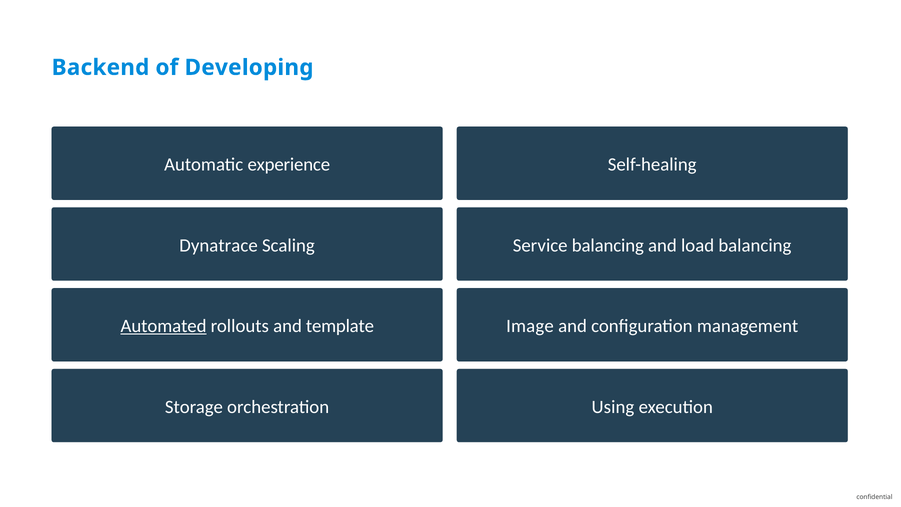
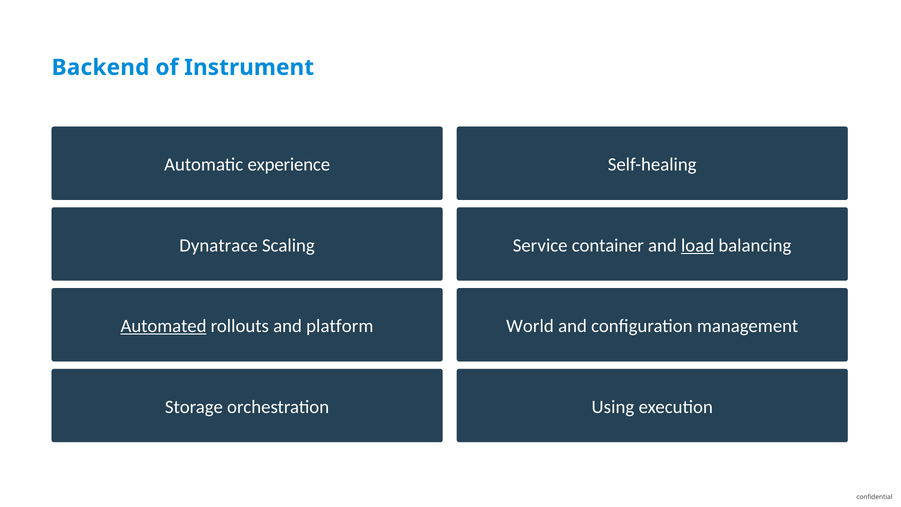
Developing: Developing -> Instrument (249, 67)
Service balancing: balancing -> container (608, 245)
load underline: none -> present (698, 245)
template: template -> platform (340, 326)
Image: Image -> World (530, 326)
